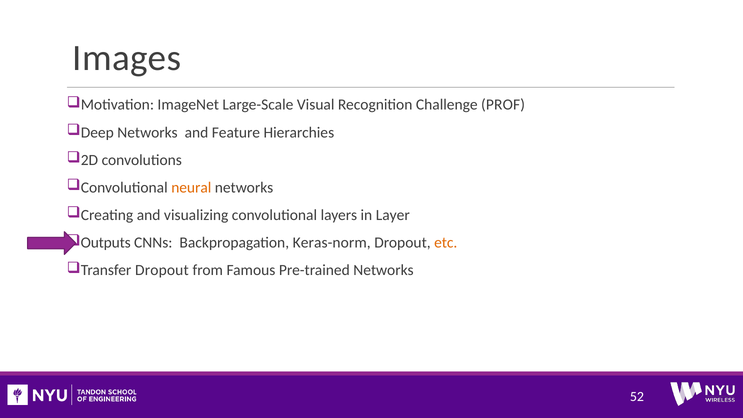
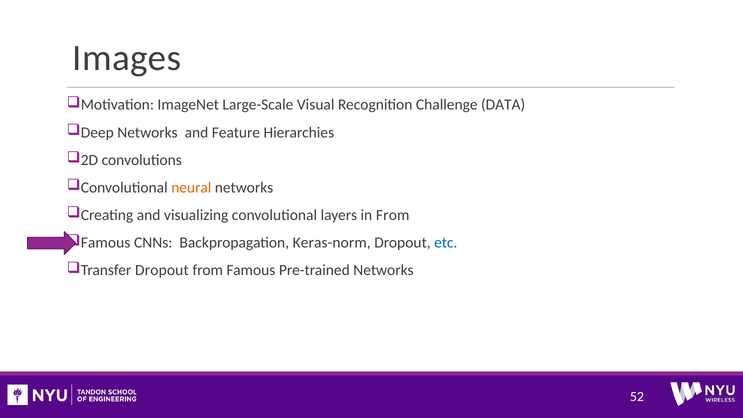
PROF: PROF -> DATA (503, 105)
in Layer: Layer -> From (393, 215)
Outputs: Outputs -> Famous (106, 243)
etc colour: orange -> blue (446, 243)
